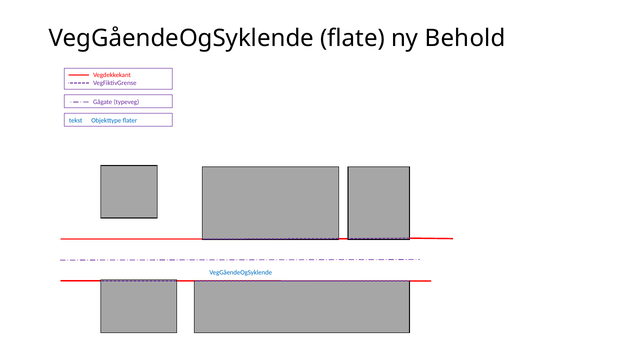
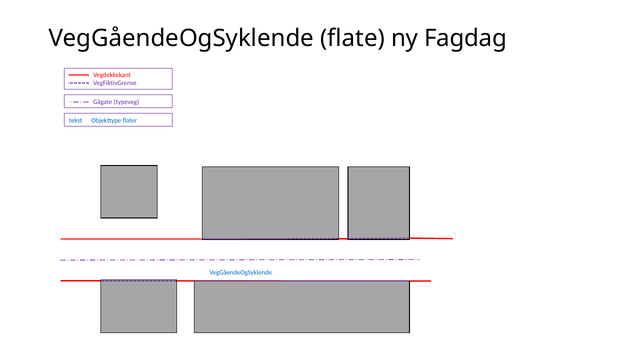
Behold: Behold -> Fagdag (465, 38)
